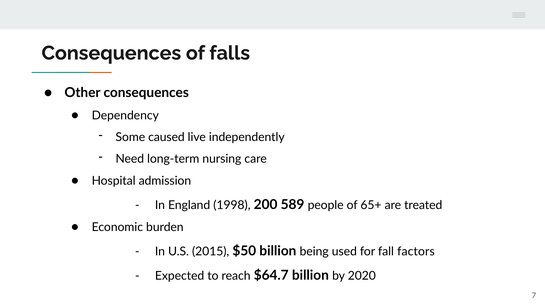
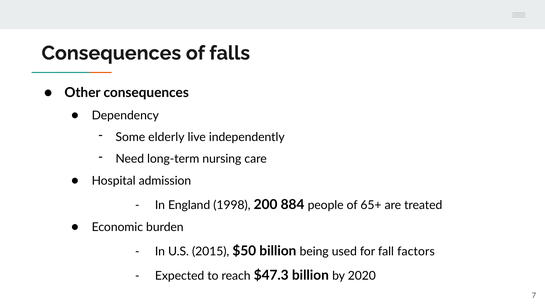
caused: caused -> elderly (166, 137)
589: 589 -> 884 (293, 204)
$64.7: $64.7 -> $47.3 (271, 275)
